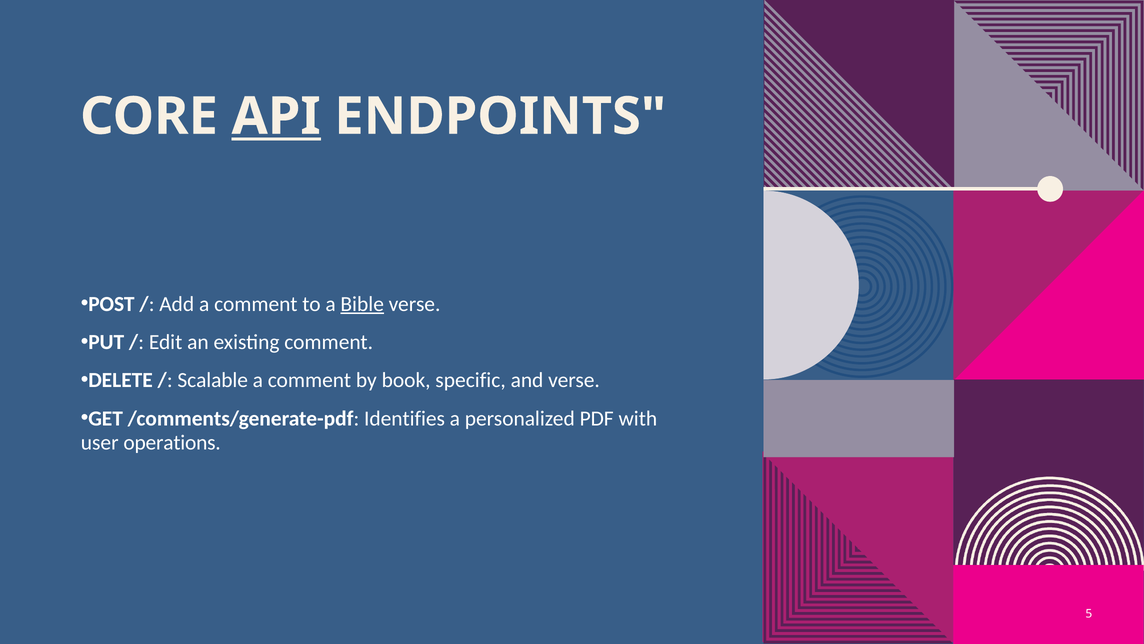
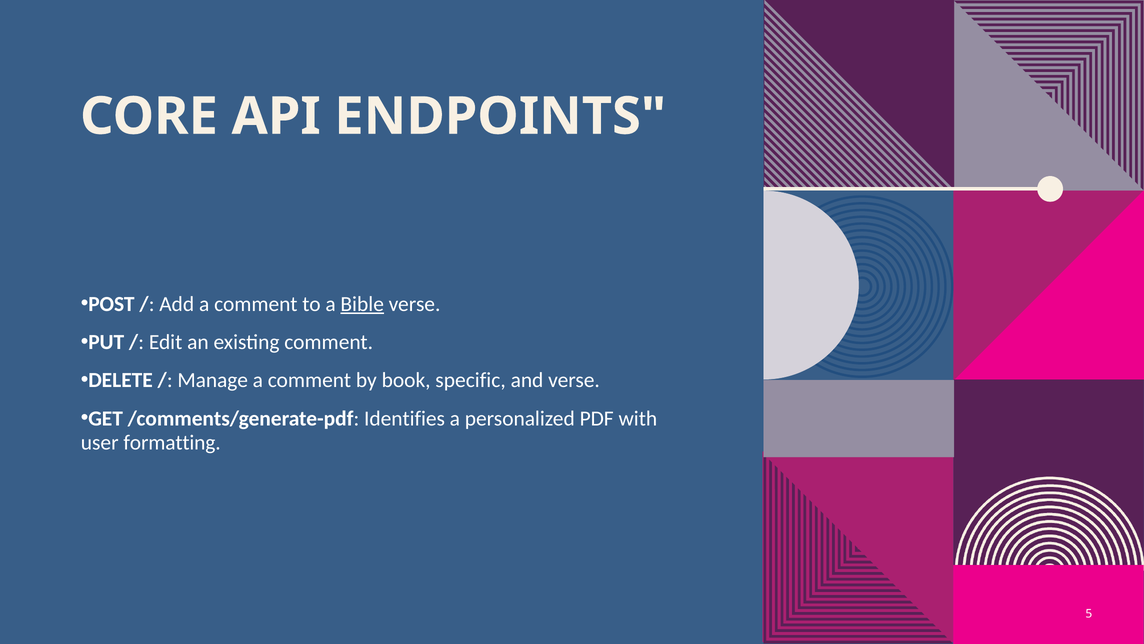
API underline: present -> none (276, 116)
Scalable: Scalable -> Manage (213, 380)
operations: operations -> formatting (172, 442)
